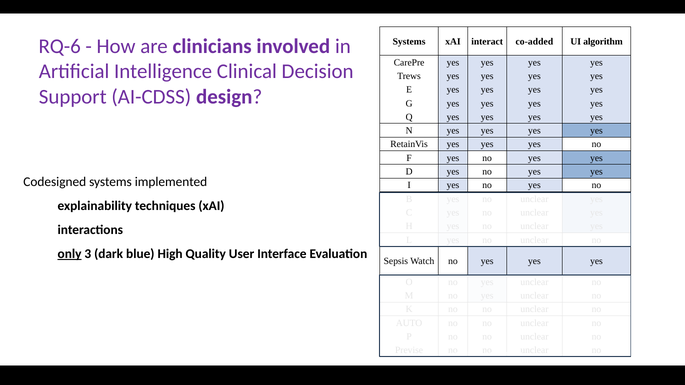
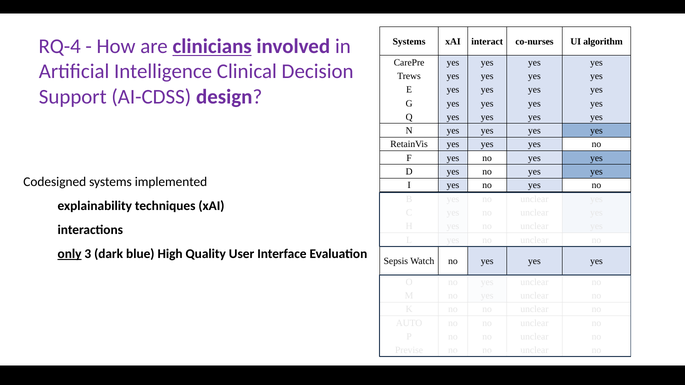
co-added: co-added -> co-nurses (534, 41)
RQ-6: RQ-6 -> RQ-4 (60, 46)
clinicians underline: none -> present (212, 46)
